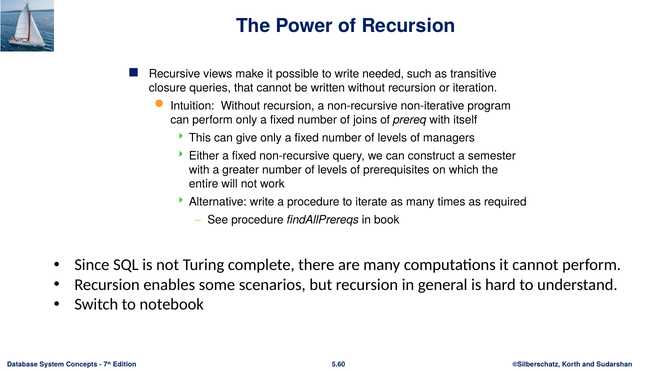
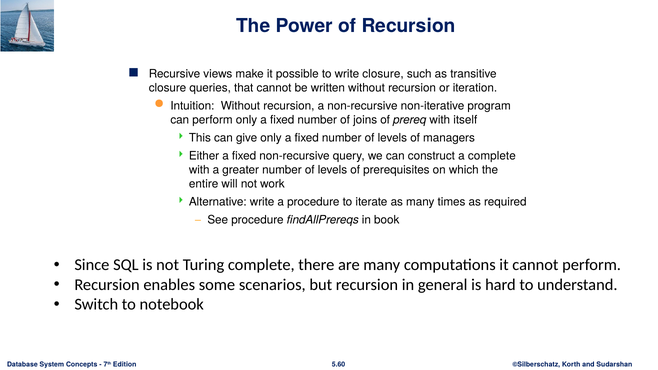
write needed: needed -> closure (383, 74)
a semester: semester -> complete (492, 156)
